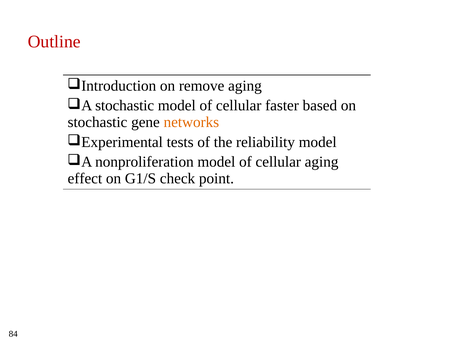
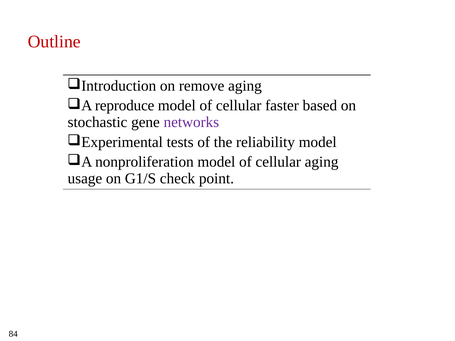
stochastic: stochastic -> reproduce (125, 106)
networks colour: orange -> purple (191, 122)
effect: effect -> usage (85, 179)
